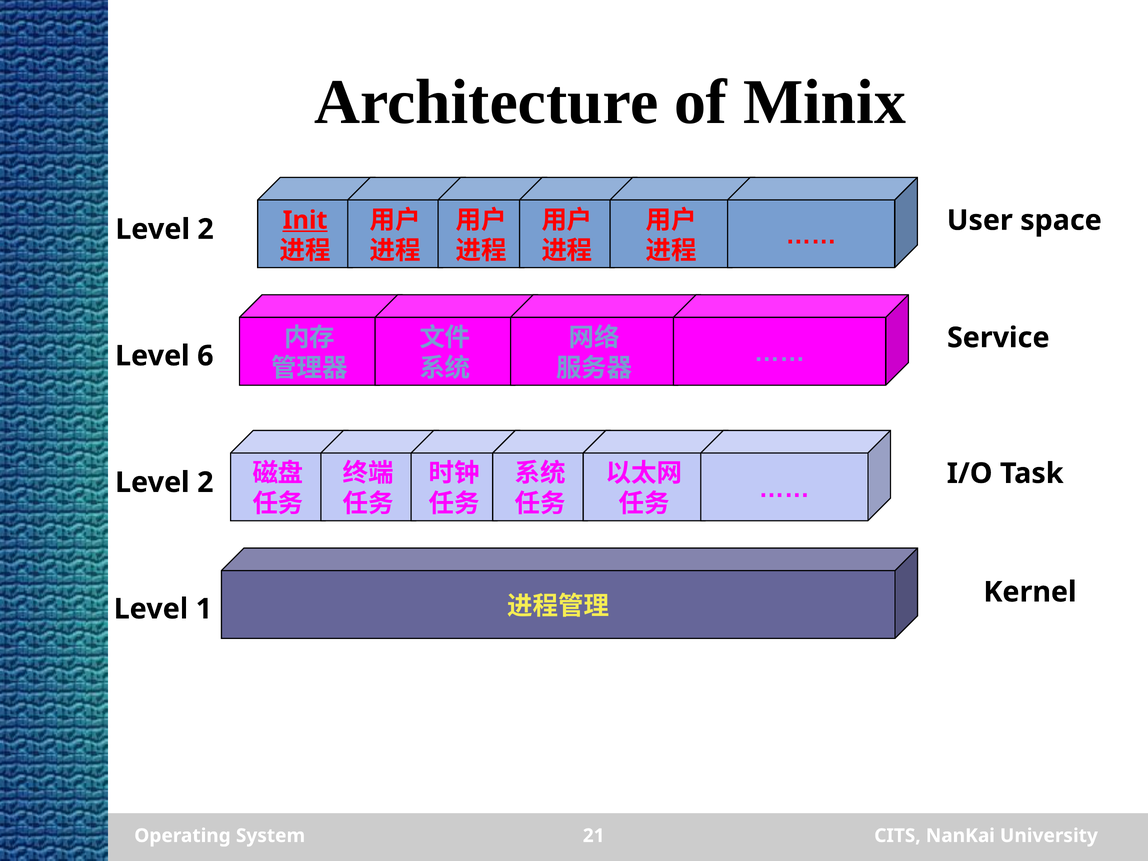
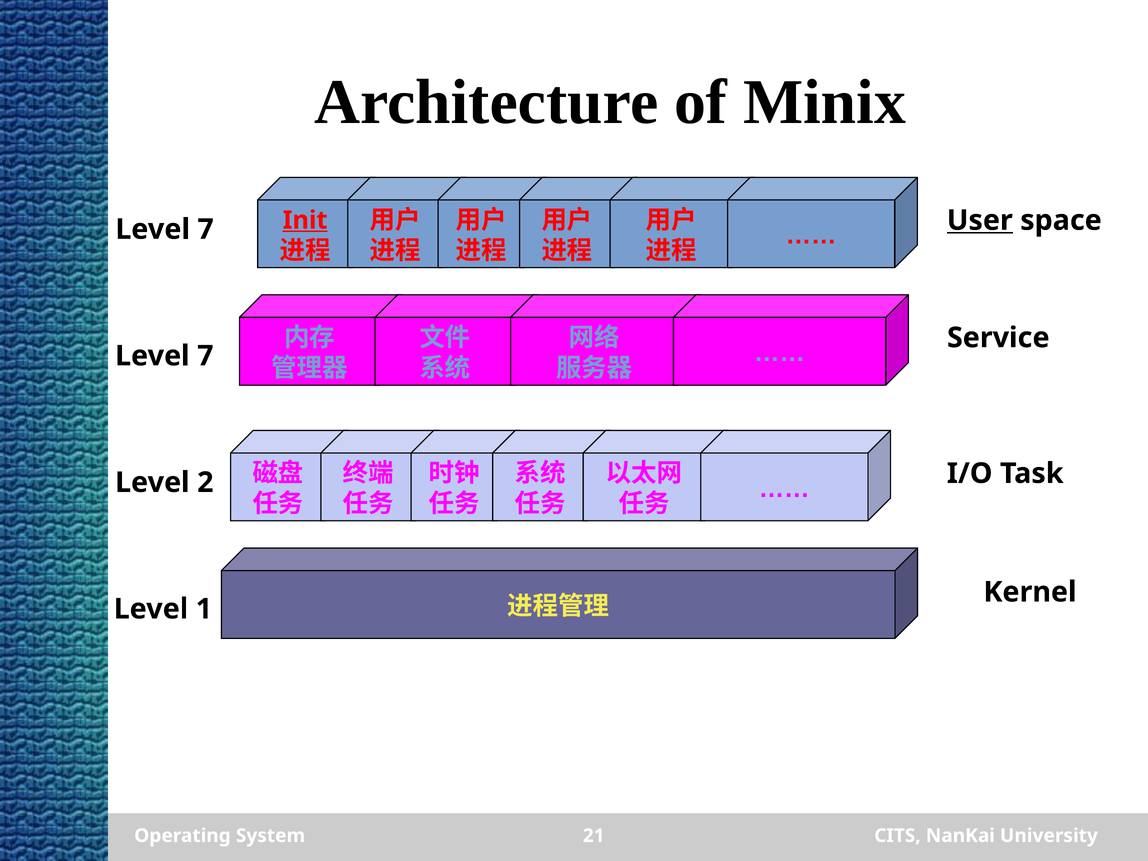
User underline: none -> present (980, 220)
2: 2 -> 7 (206, 229)
6: 6 -> 7 (205, 356)
